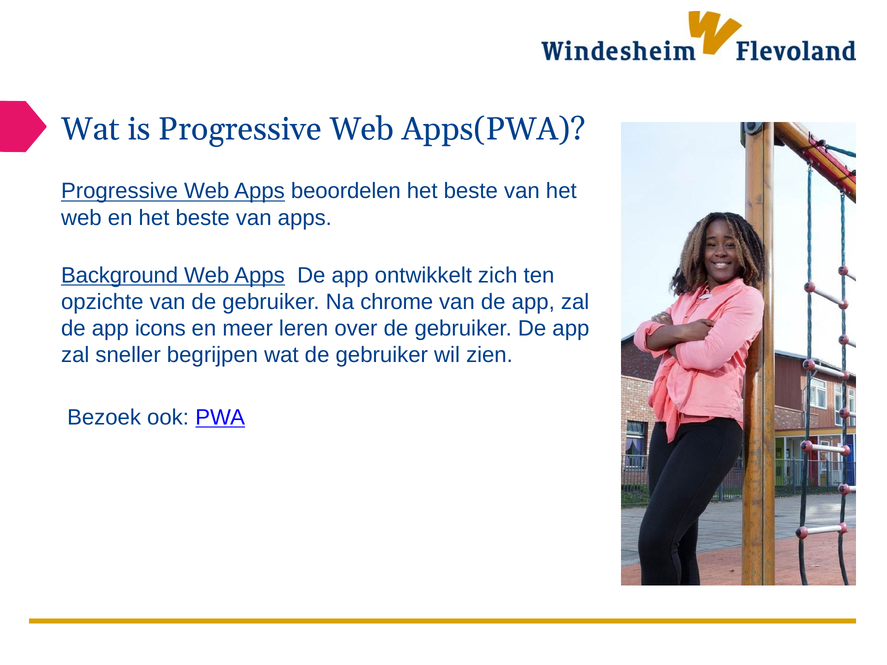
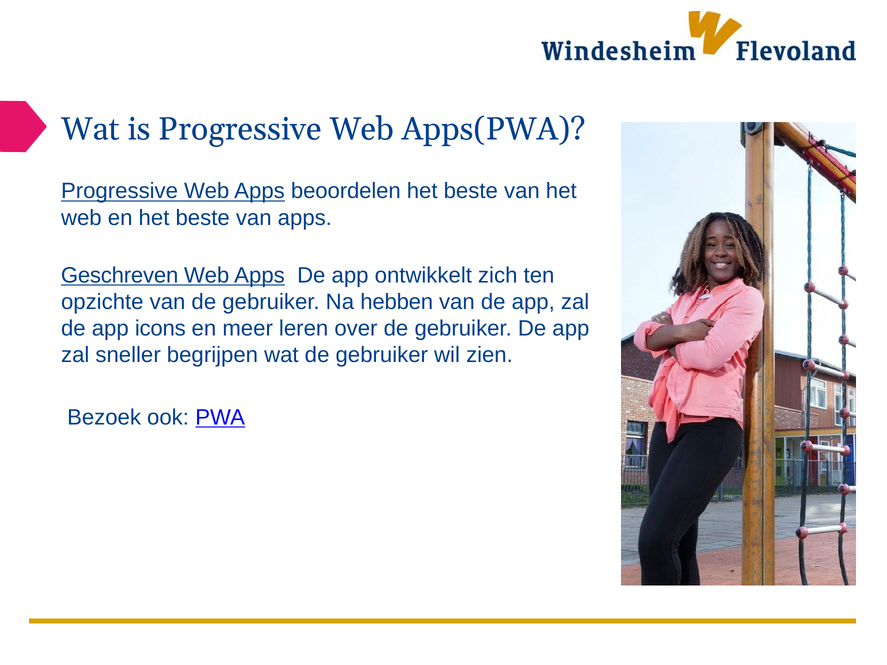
Background: Background -> Geschreven (120, 275)
chrome: chrome -> hebben (397, 302)
